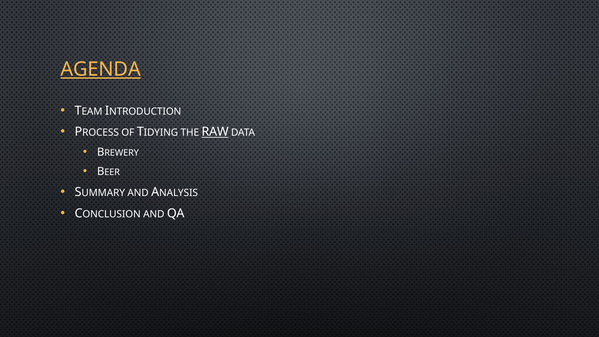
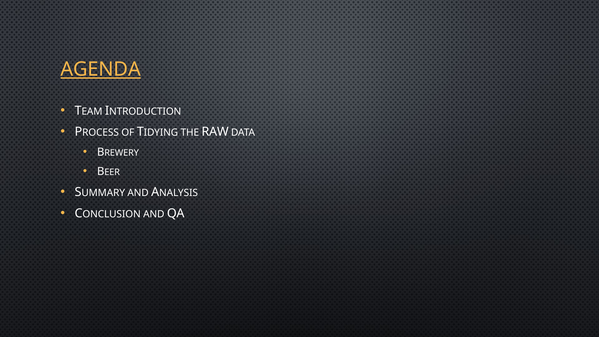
RAW underline: present -> none (215, 132)
